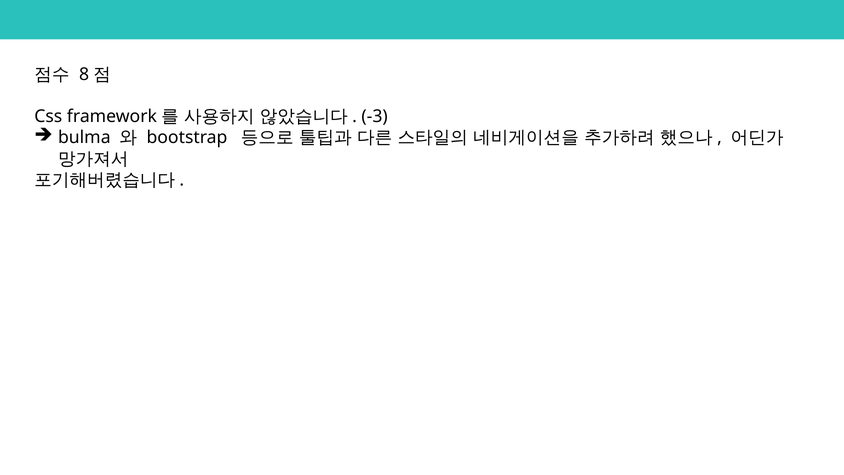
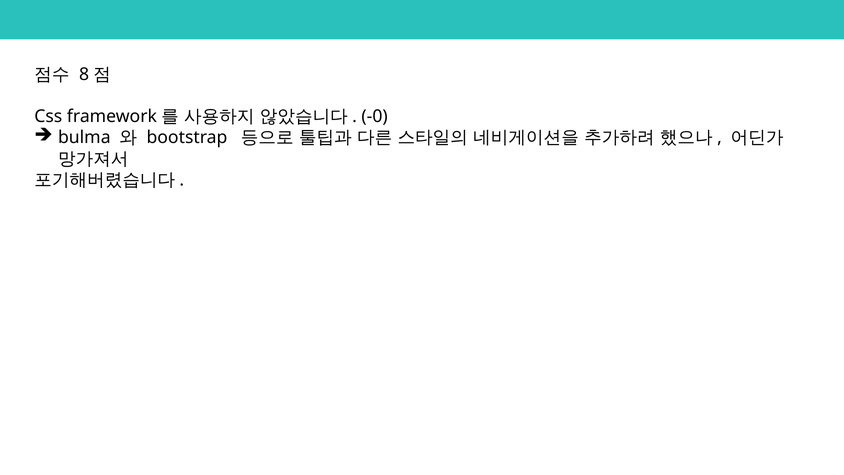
-3: -3 -> -0 (375, 116)
